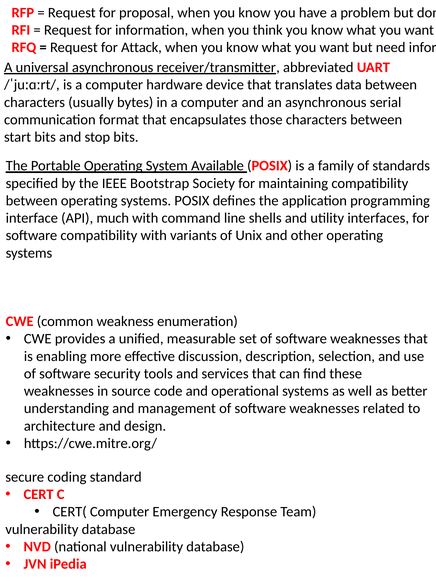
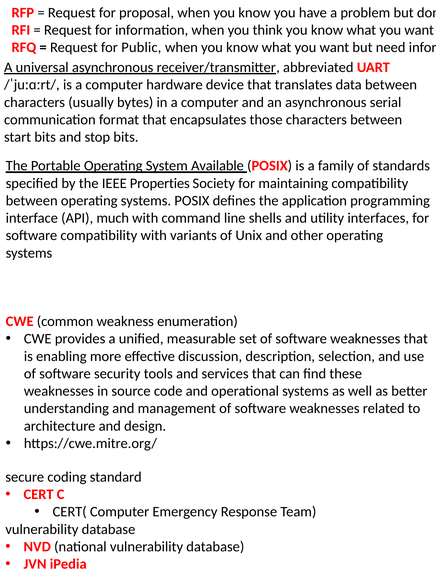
Attack: Attack -> Public (141, 47)
Bootstrap: Bootstrap -> Properties (160, 183)
